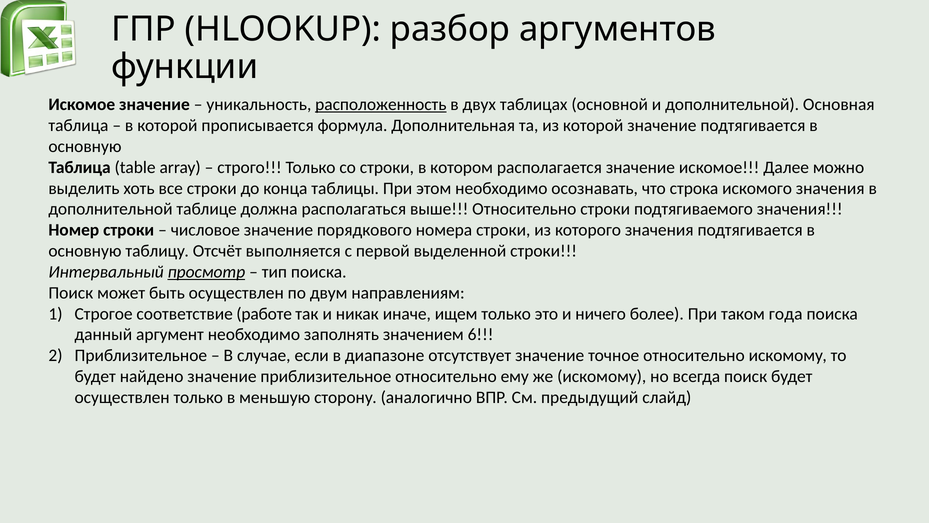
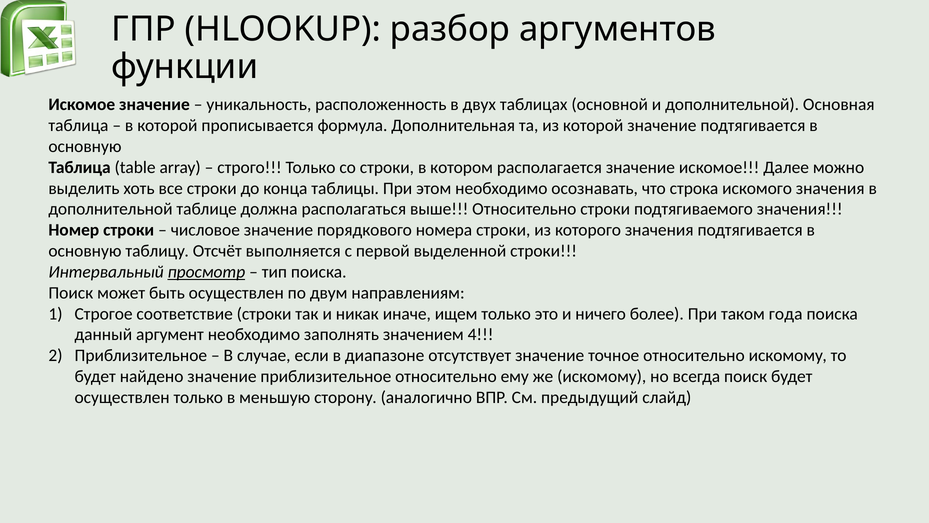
расположенность underline: present -> none (381, 104)
соответствие работе: работе -> строки (264, 314)
6: 6 -> 4 (481, 334)
